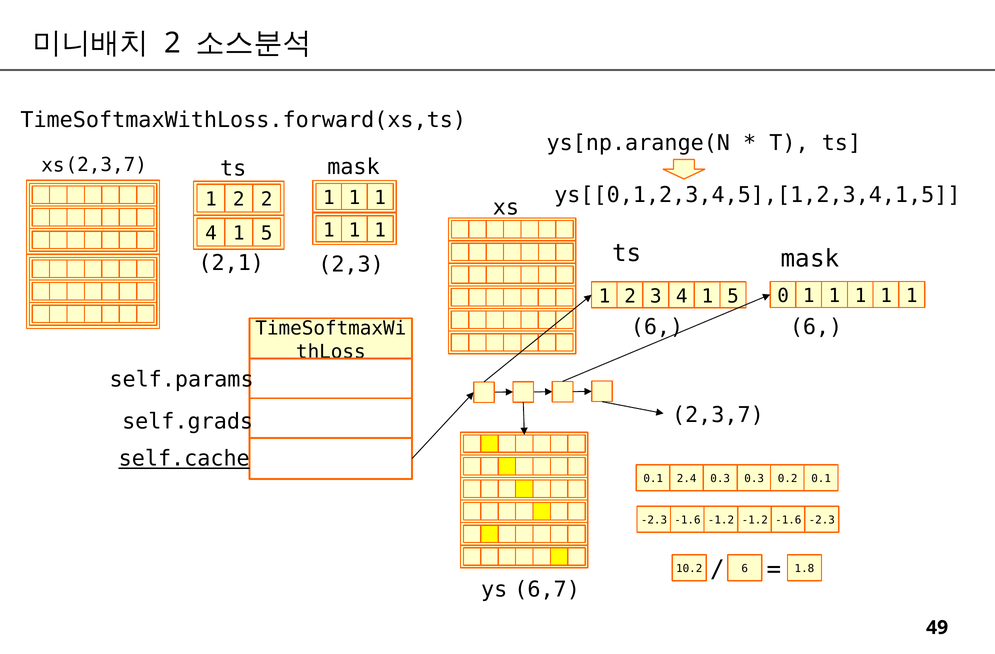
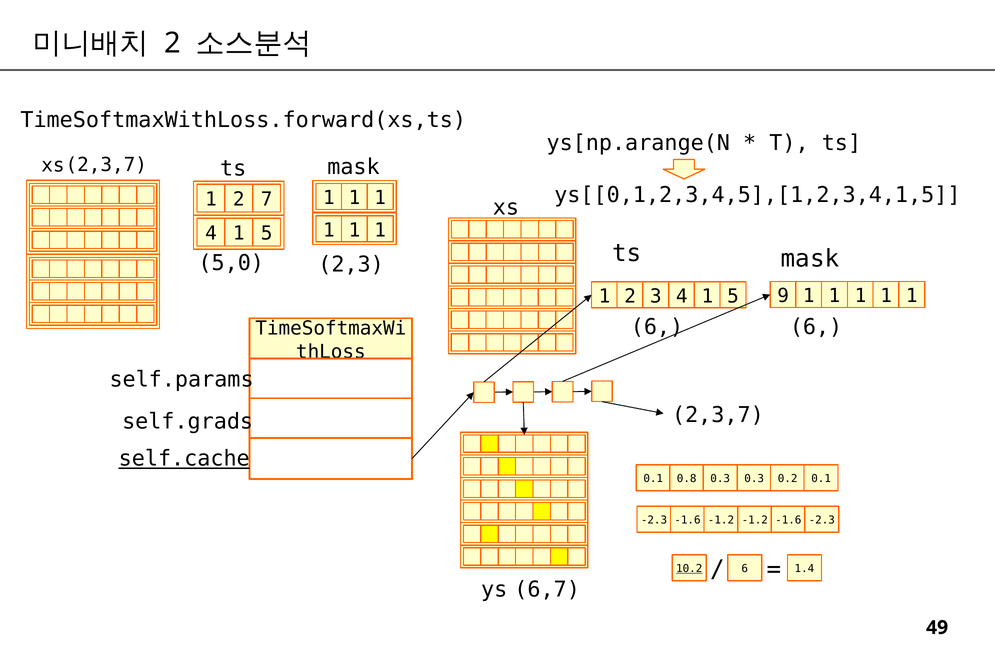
2 2: 2 -> 7 (267, 199)
2,1: 2,1 -> 5,0 (231, 263)
0: 0 -> 9 (783, 296)
2.4: 2.4 -> 0.8 (687, 478)
10.2 underline: none -> present (689, 568)
1.8: 1.8 -> 1.4 (804, 568)
